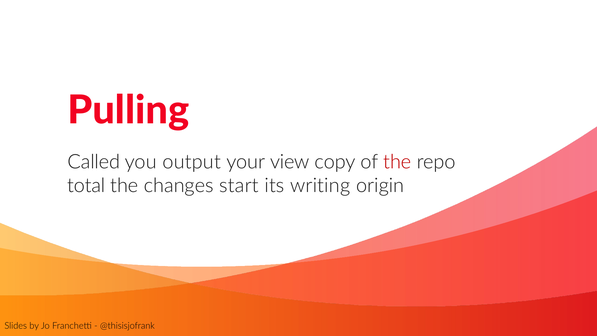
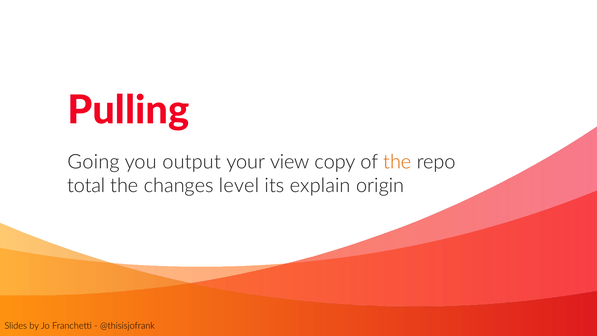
Called: Called -> Going (94, 162)
the colour: red -> orange (397, 162)
start: start -> level (239, 186)
writing: writing -> explain (320, 186)
